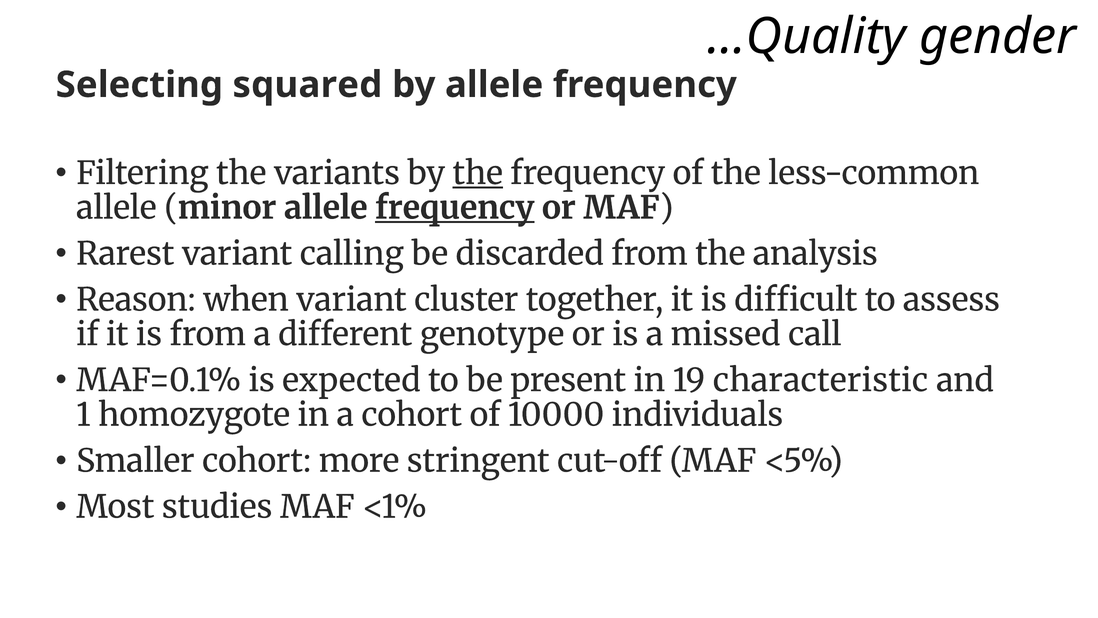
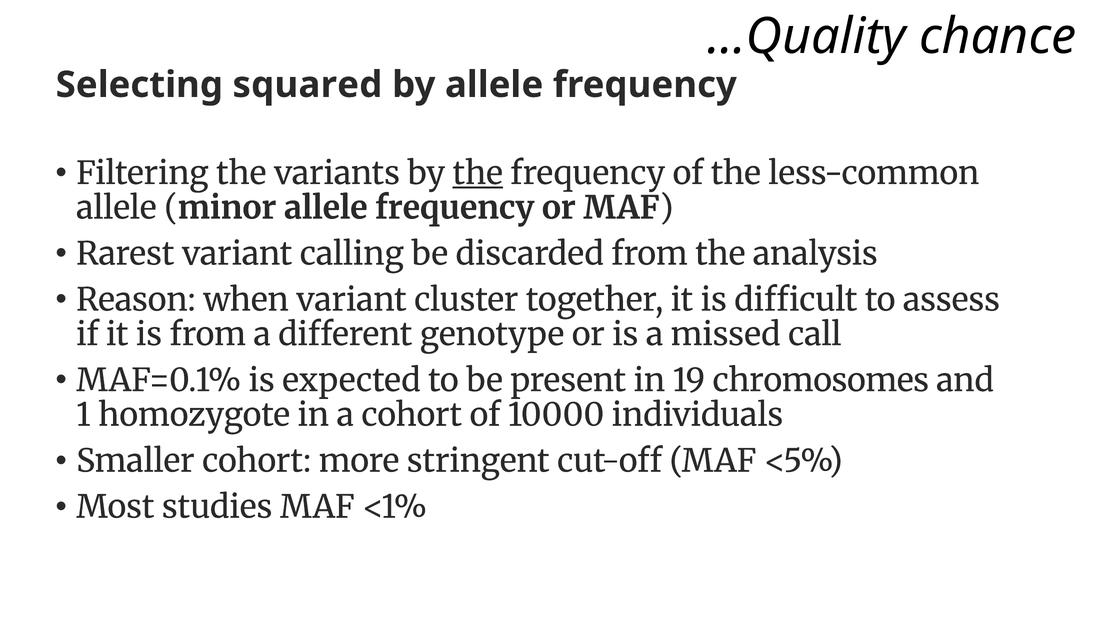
gender: gender -> chance (998, 37)
frequency underline: present -> none (455, 208)
characteristic: characteristic -> chromosomes (821, 380)
